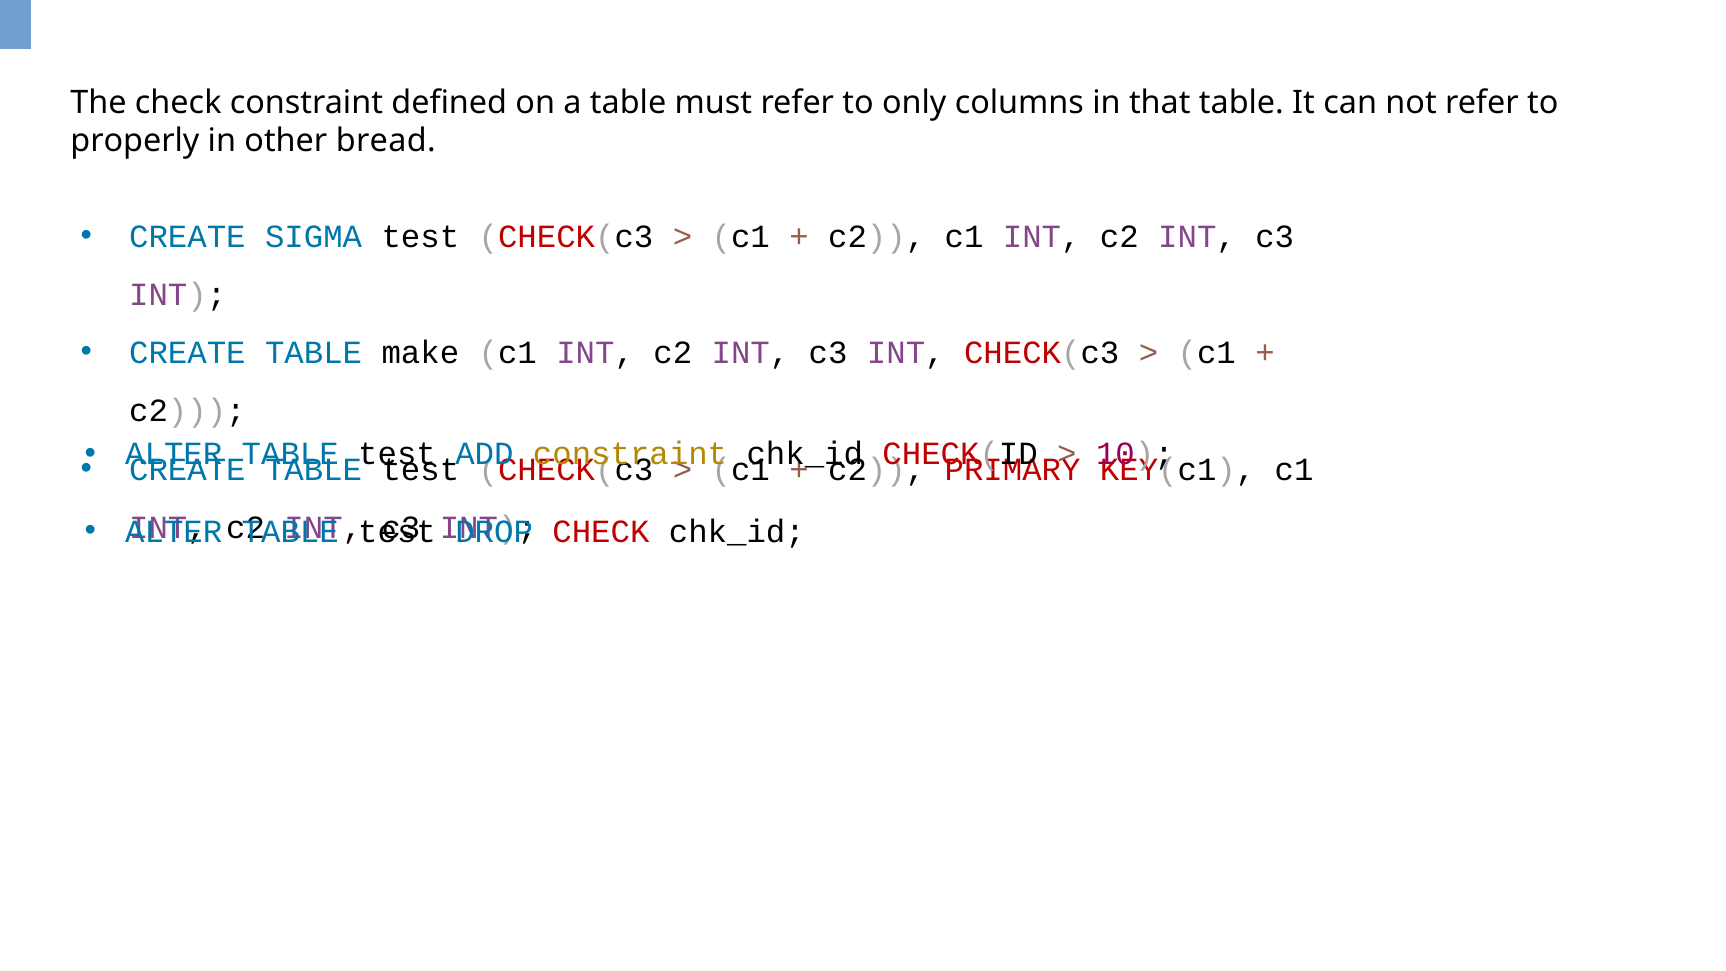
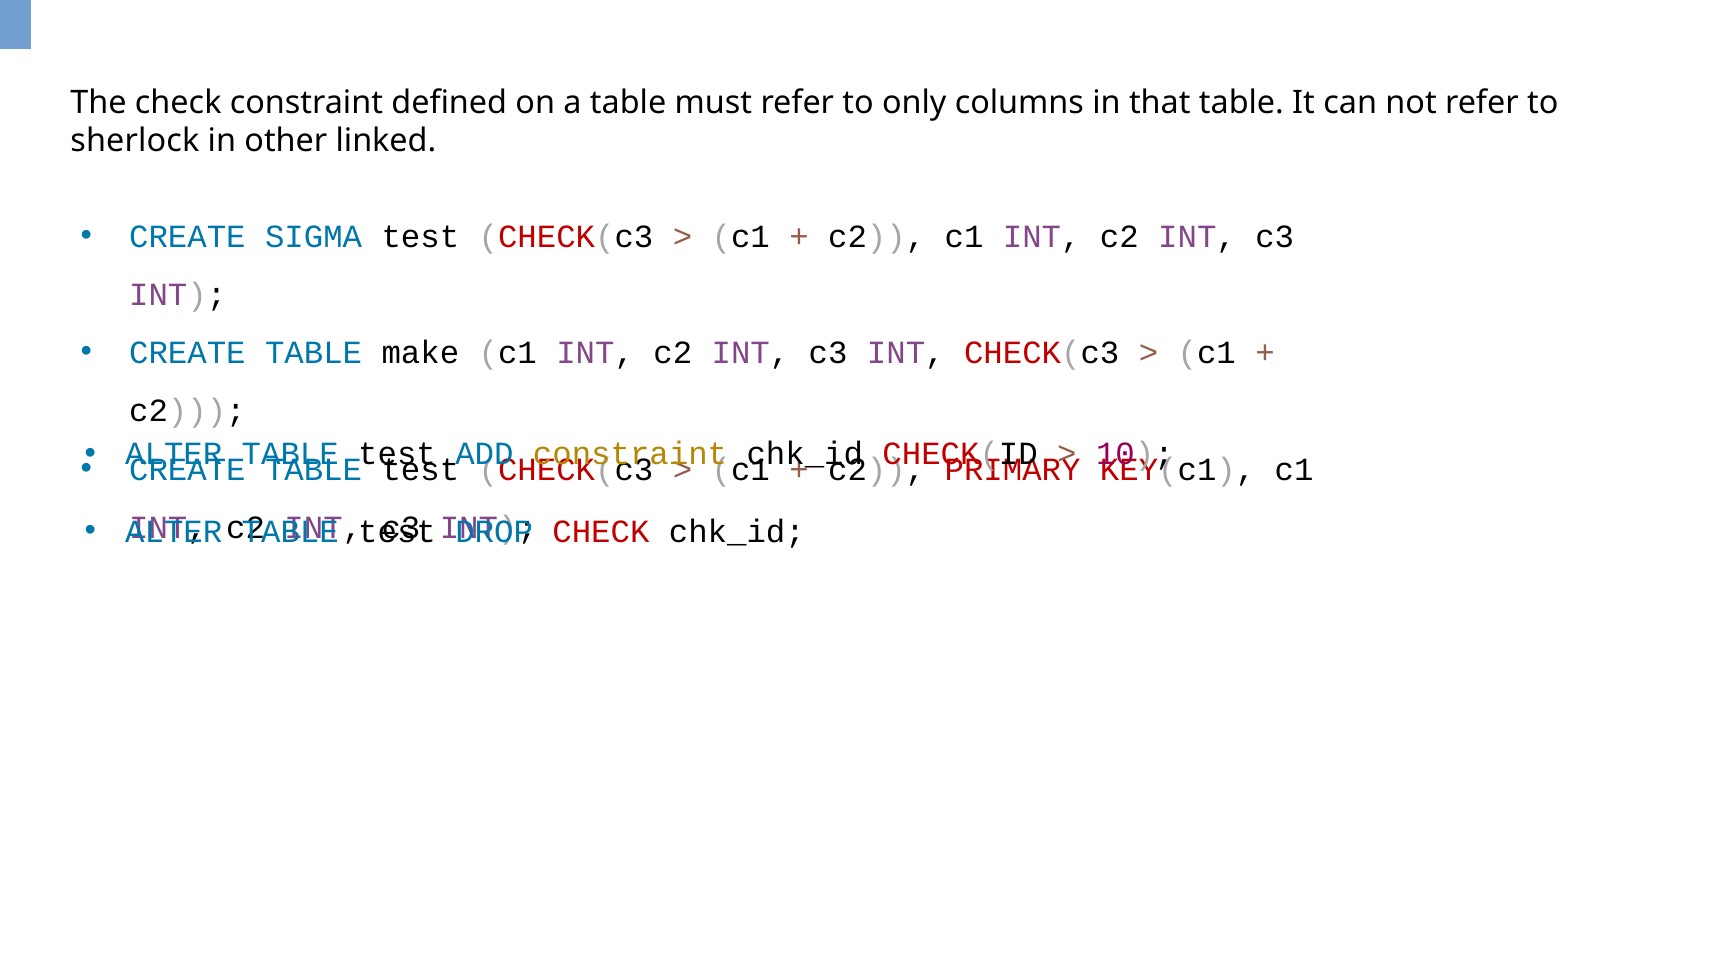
properly: properly -> sherlock (135, 141)
bread: bread -> linked (386, 141)
